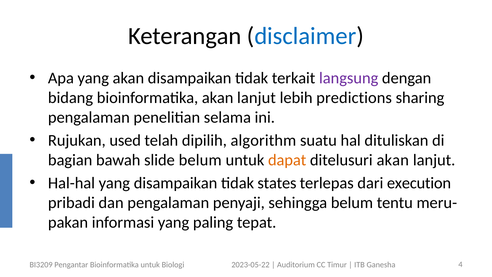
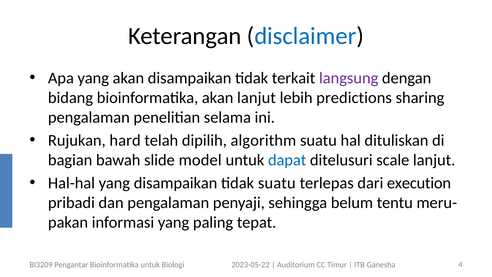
used: used -> hard (125, 140)
slide belum: belum -> model (200, 160)
dapat colour: orange -> blue (287, 160)
ditelusuri akan: akan -> scale (393, 160)
tidak states: states -> suatu (277, 183)
